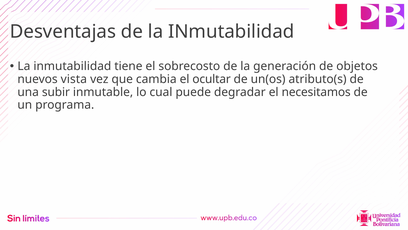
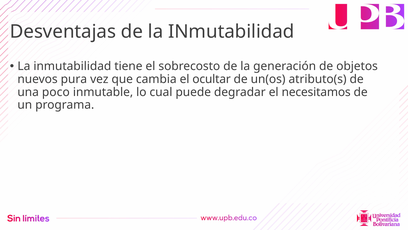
vista: vista -> pura (74, 79)
subir: subir -> poco (56, 92)
